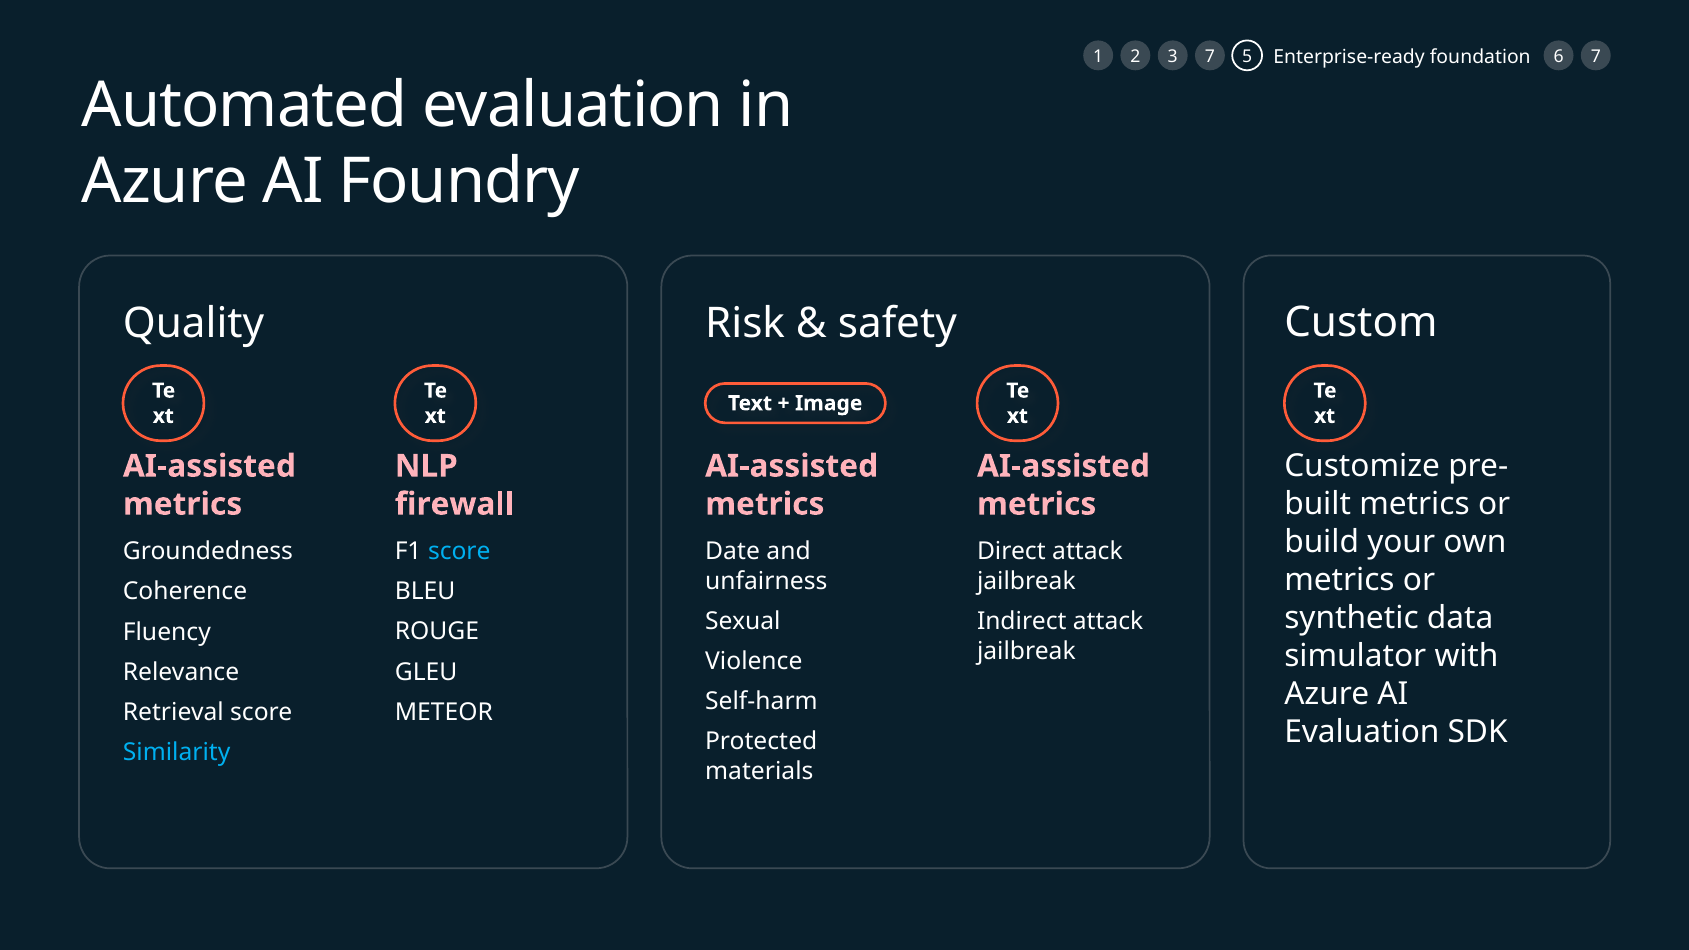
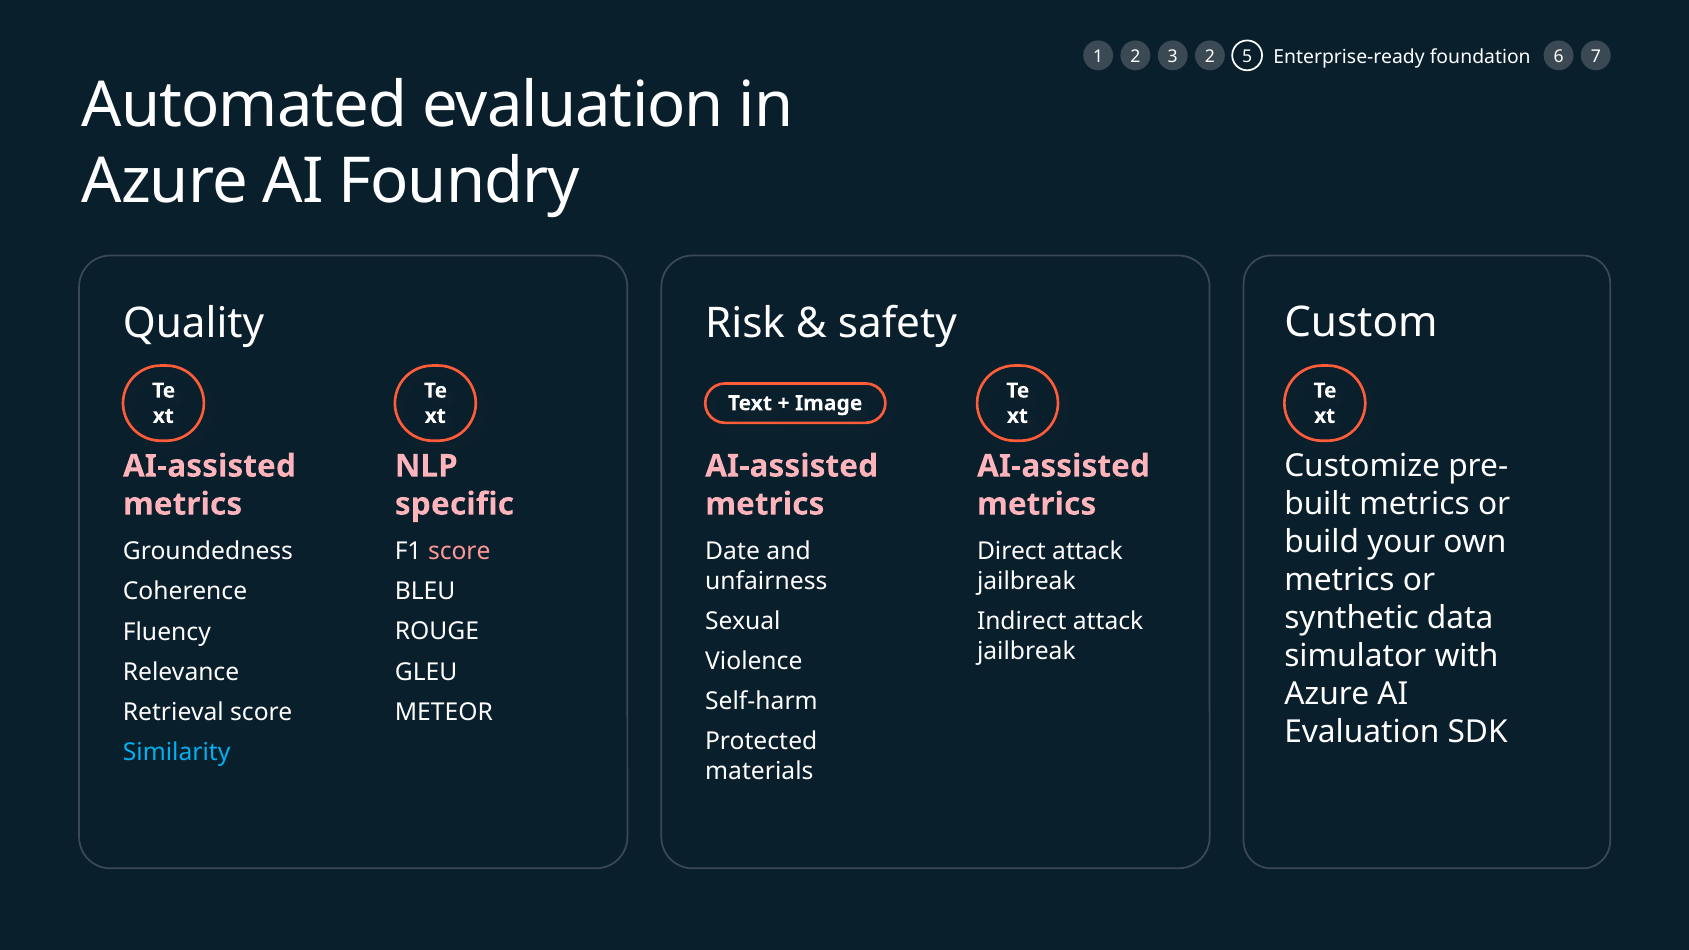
3 7: 7 -> 2 (1210, 57)
firewall: firewall -> specific (454, 504)
score colour: light blue -> pink (459, 552)
